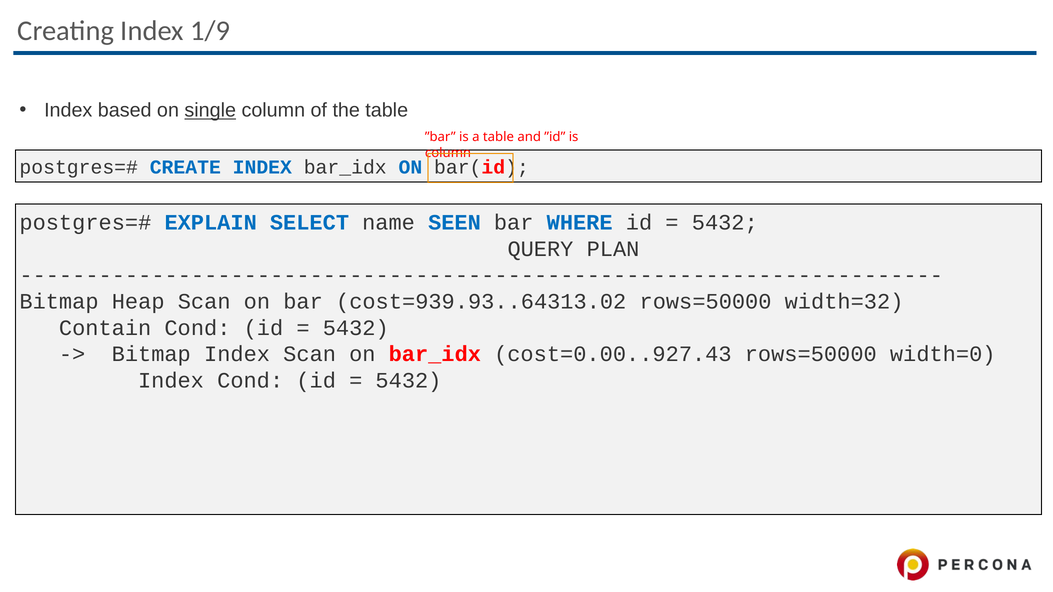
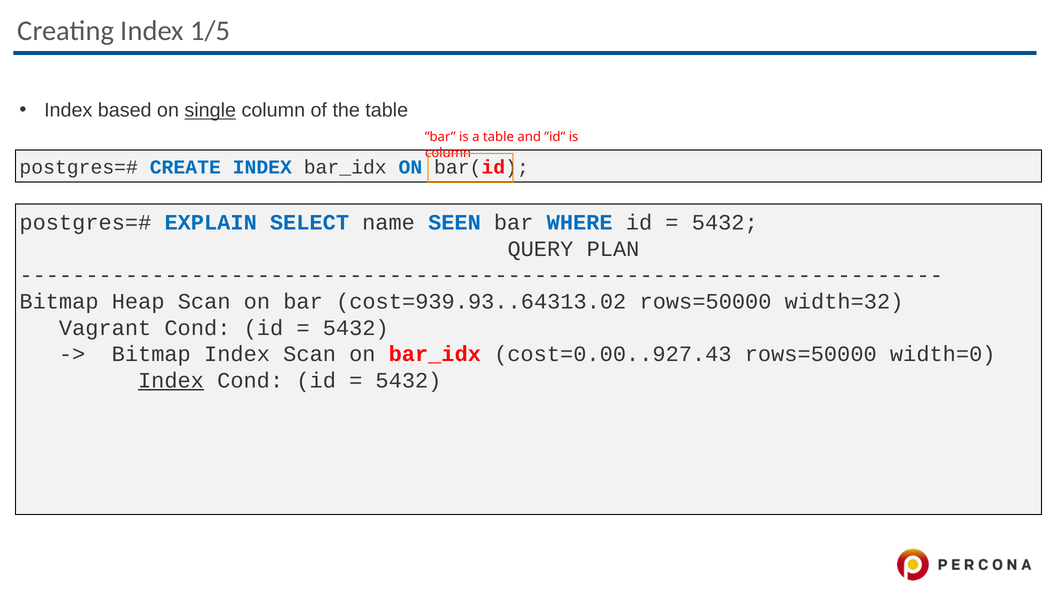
1/9: 1/9 -> 1/5 (210, 31)
Contain: Contain -> Vagrant (105, 328)
Index underline: none -> present (171, 381)
